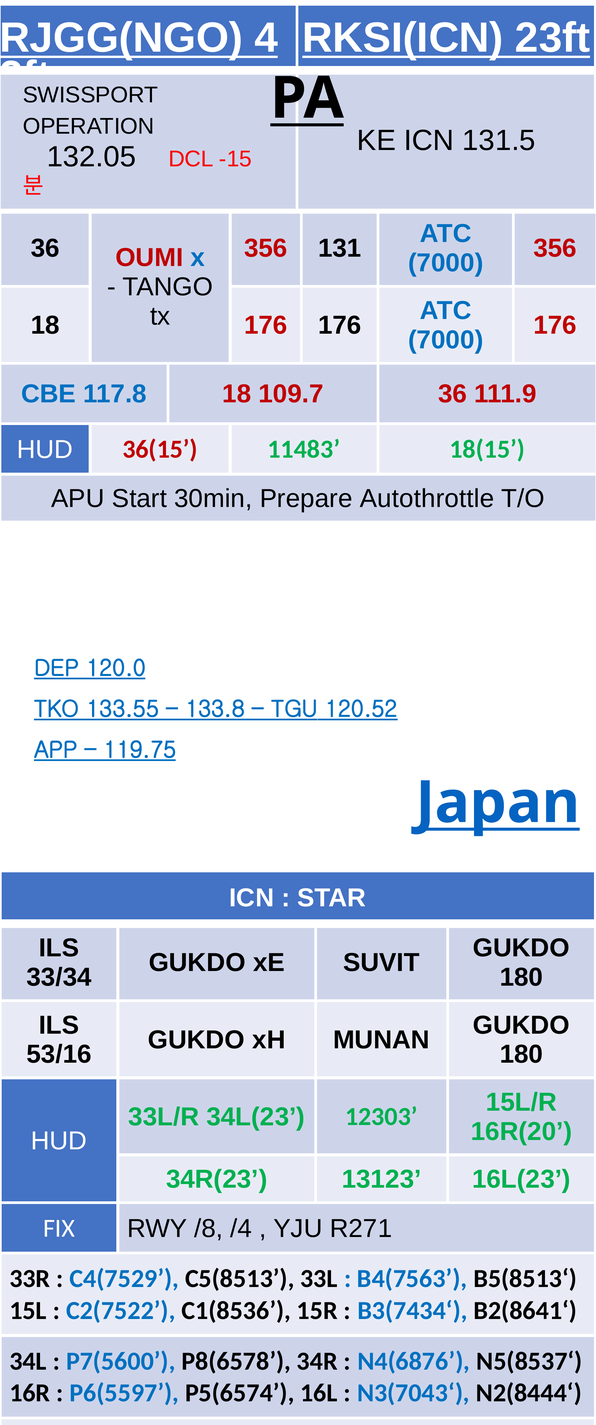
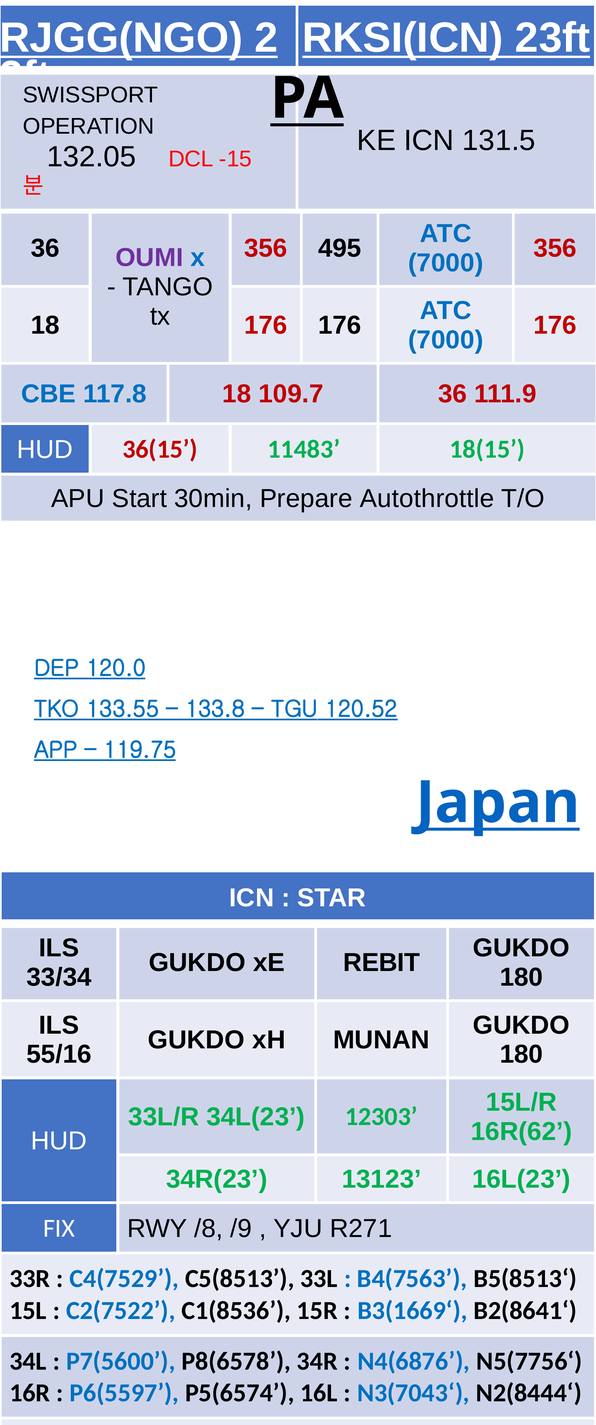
4: 4 -> 2 (266, 38)
OUMI colour: red -> purple (149, 258)
131: 131 -> 495 (340, 248)
SUVIT: SUVIT -> REBIT (382, 963)
53/16: 53/16 -> 55/16 (59, 1055)
16R(20: 16R(20 -> 16R(62 (521, 1132)
/4: /4 -> /9 (241, 1229)
B3(7434‘: B3(7434‘ -> B3(1669‘ (412, 1312)
N5(8537‘: N5(8537‘ -> N5(7756‘ (529, 1362)
